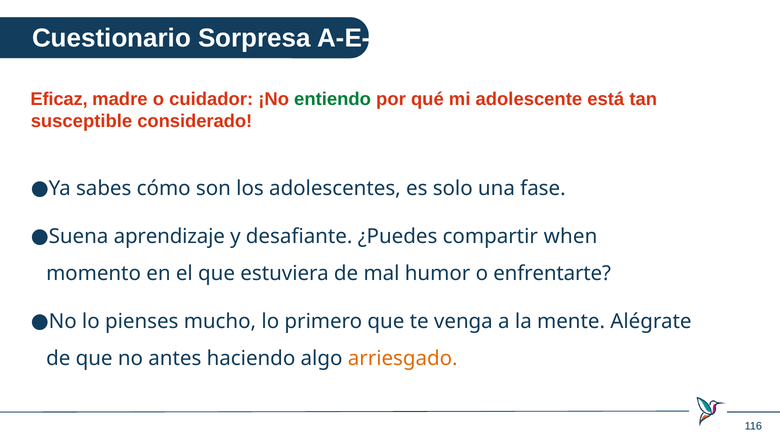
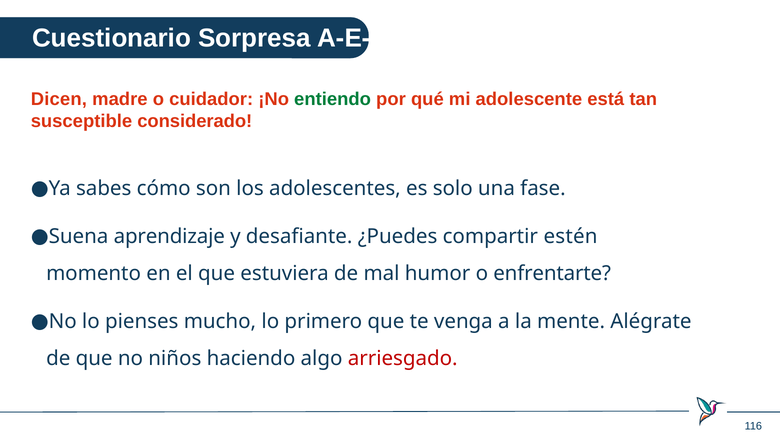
Eficaz: Eficaz -> Dicen (59, 99)
when: when -> estén (571, 236)
antes: antes -> niños (175, 358)
arriesgado colour: orange -> red (403, 358)
